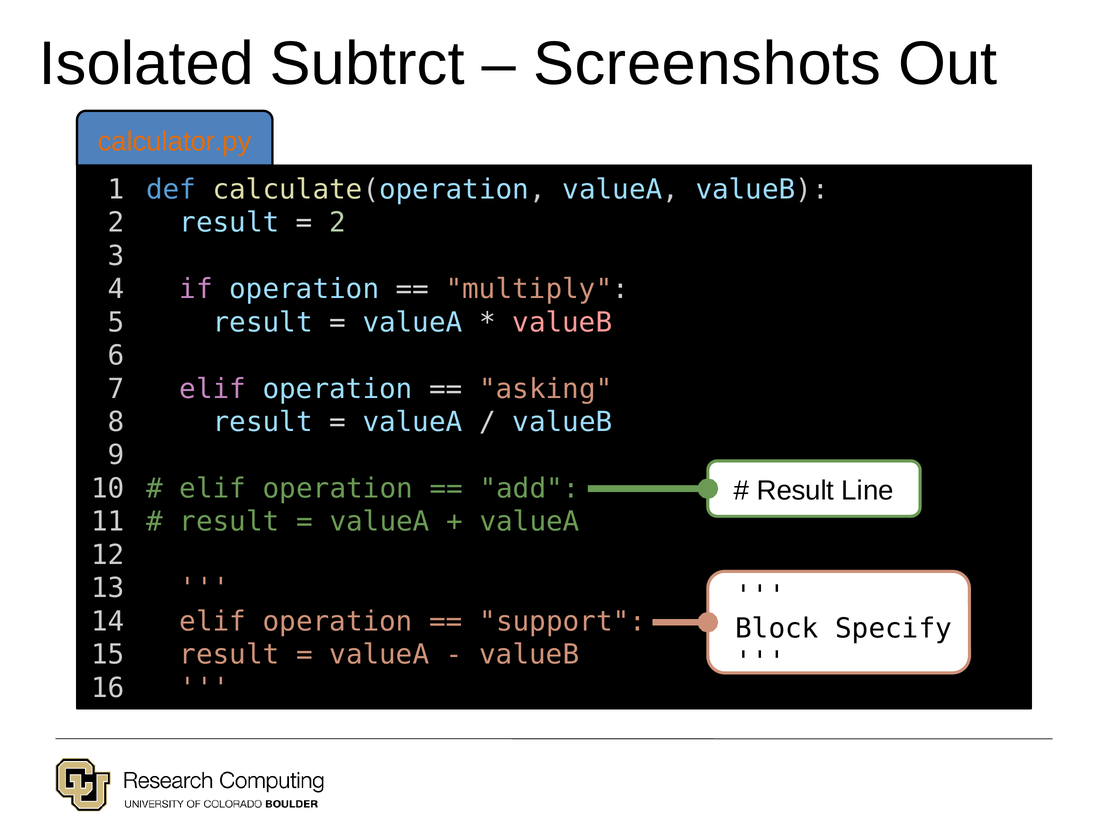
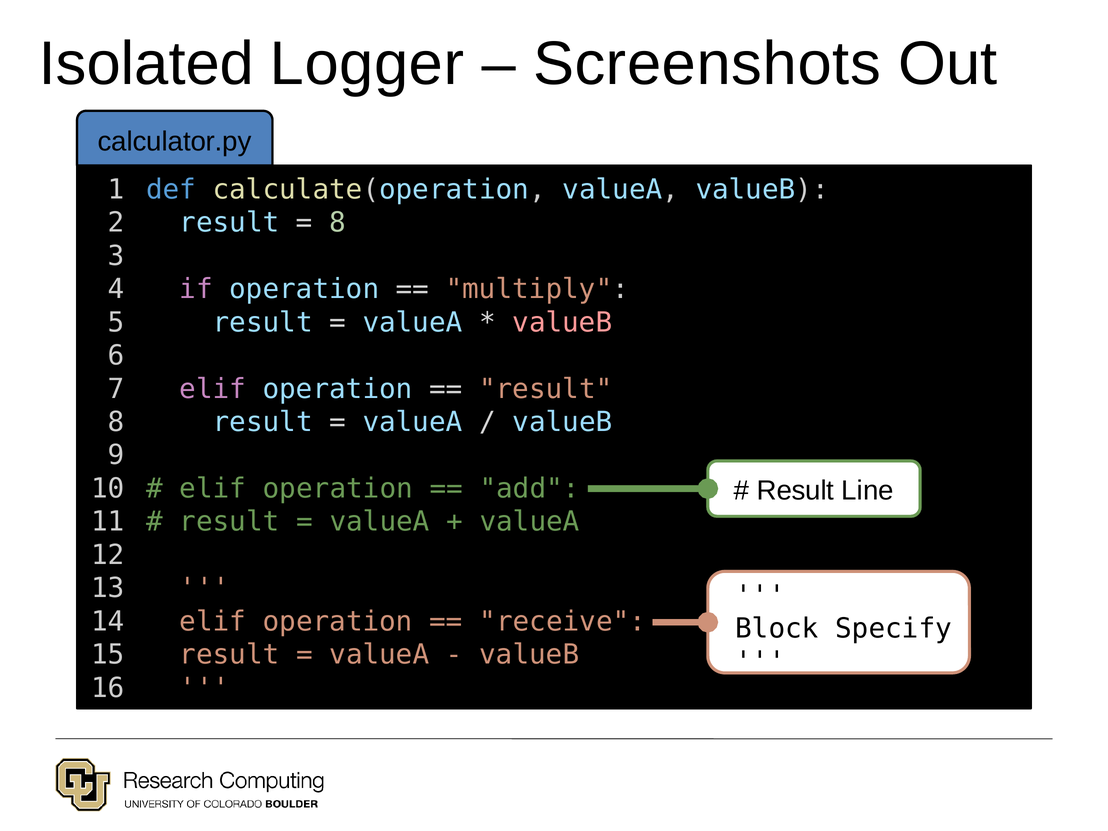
Subtrct: Subtrct -> Logger (367, 64)
calculator.py colour: orange -> black (175, 141)
2: 2 -> 8 (338, 223)
asking: asking -> result (546, 389)
support: support -> receive (563, 622)
